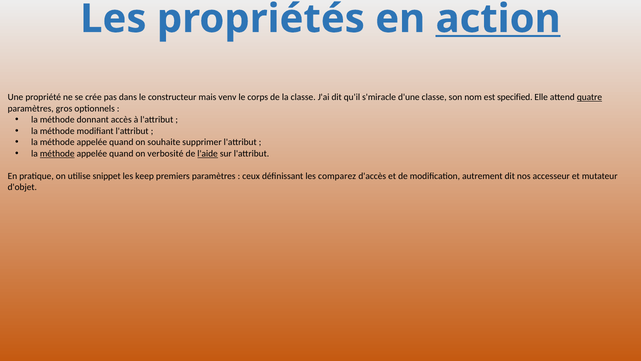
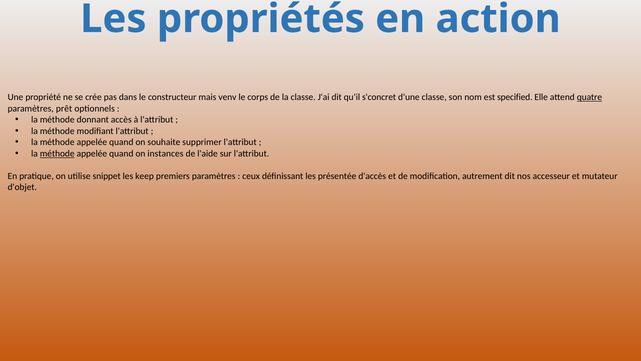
action underline: present -> none (498, 19)
s'miracle: s'miracle -> s'concret (379, 97)
gros: gros -> prêt (64, 108)
verbosité: verbosité -> instances (165, 153)
l'aide underline: present -> none (208, 153)
comparez: comparez -> présentée (337, 176)
